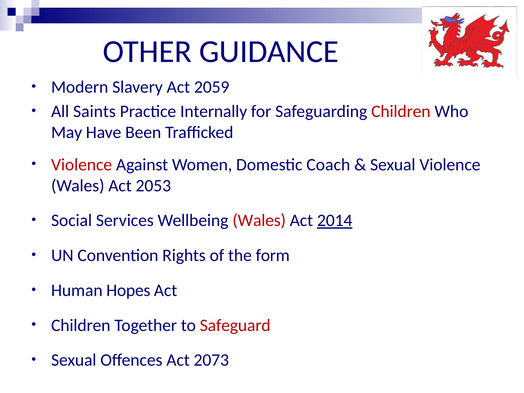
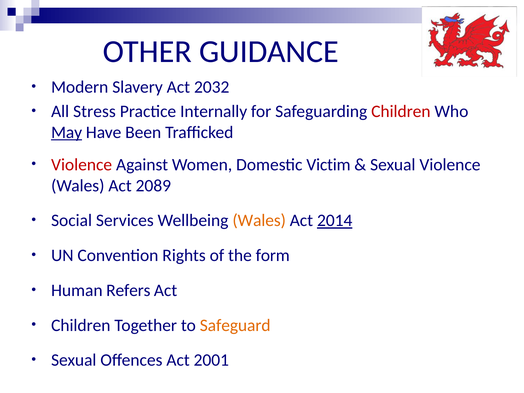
2059: 2059 -> 2032 (212, 87)
Saints: Saints -> Stress (94, 111)
May underline: none -> present (67, 132)
Coach: Coach -> Victim (328, 165)
2053: 2053 -> 2089 (153, 186)
Wales colour: red -> orange (259, 221)
Hopes: Hopes -> Refers (128, 290)
Safeguard colour: red -> orange (235, 325)
2073: 2073 -> 2001 (211, 360)
